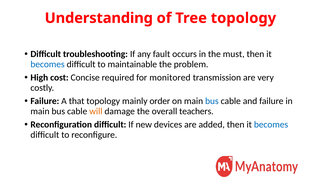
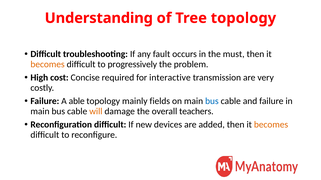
becomes colour: blue -> orange (48, 64)
maintainable: maintainable -> progressively (132, 64)
monitored: monitored -> interactive (170, 78)
that: that -> able (77, 101)
order: order -> fields (160, 101)
becomes colour: blue -> orange (271, 125)
